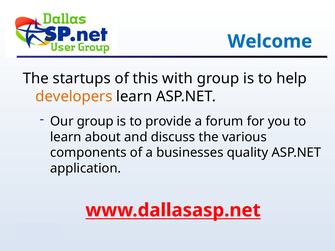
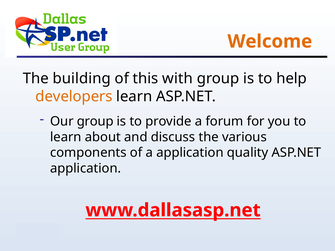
Welcome colour: blue -> orange (270, 41)
startups: startups -> building (82, 79)
a businesses: businesses -> application (190, 153)
